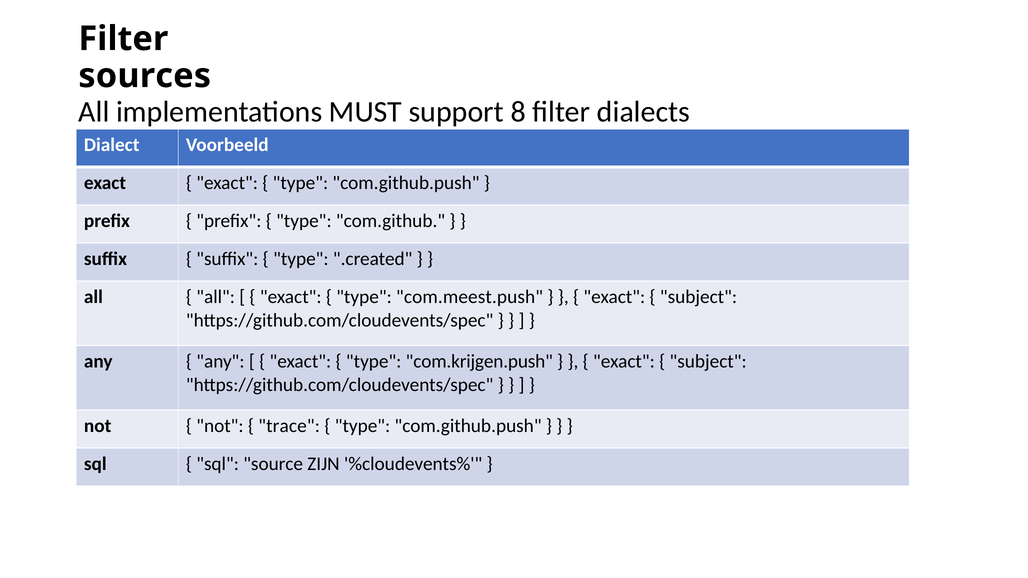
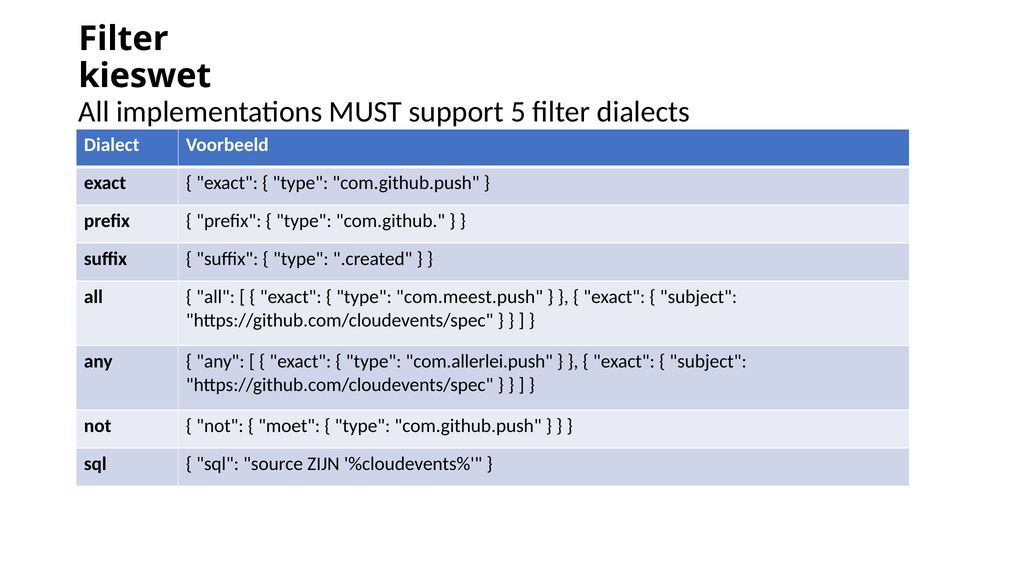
sources: sources -> kieswet (145, 76)
8: 8 -> 5 (518, 112)
com.krijgen.push: com.krijgen.push -> com.allerlei.push (479, 362)
trace: trace -> moet (289, 426)
